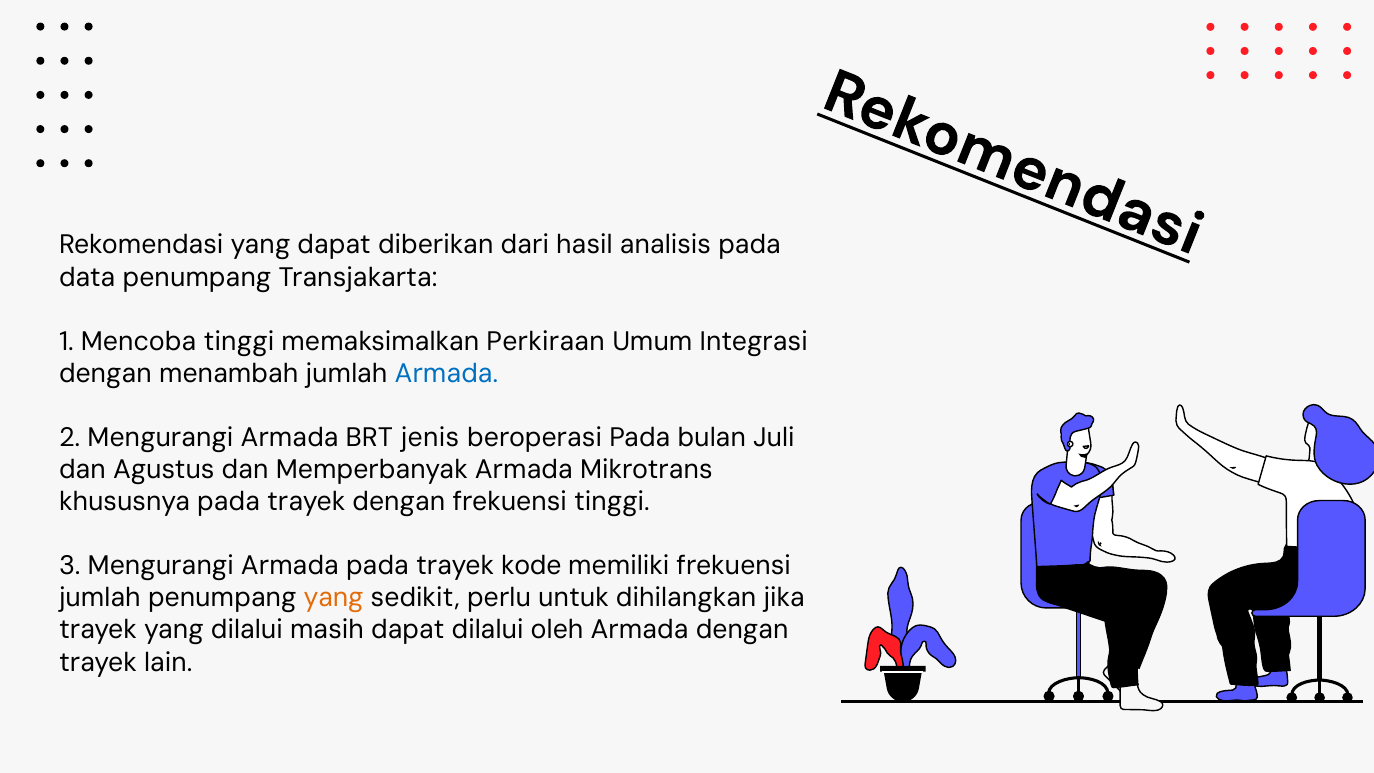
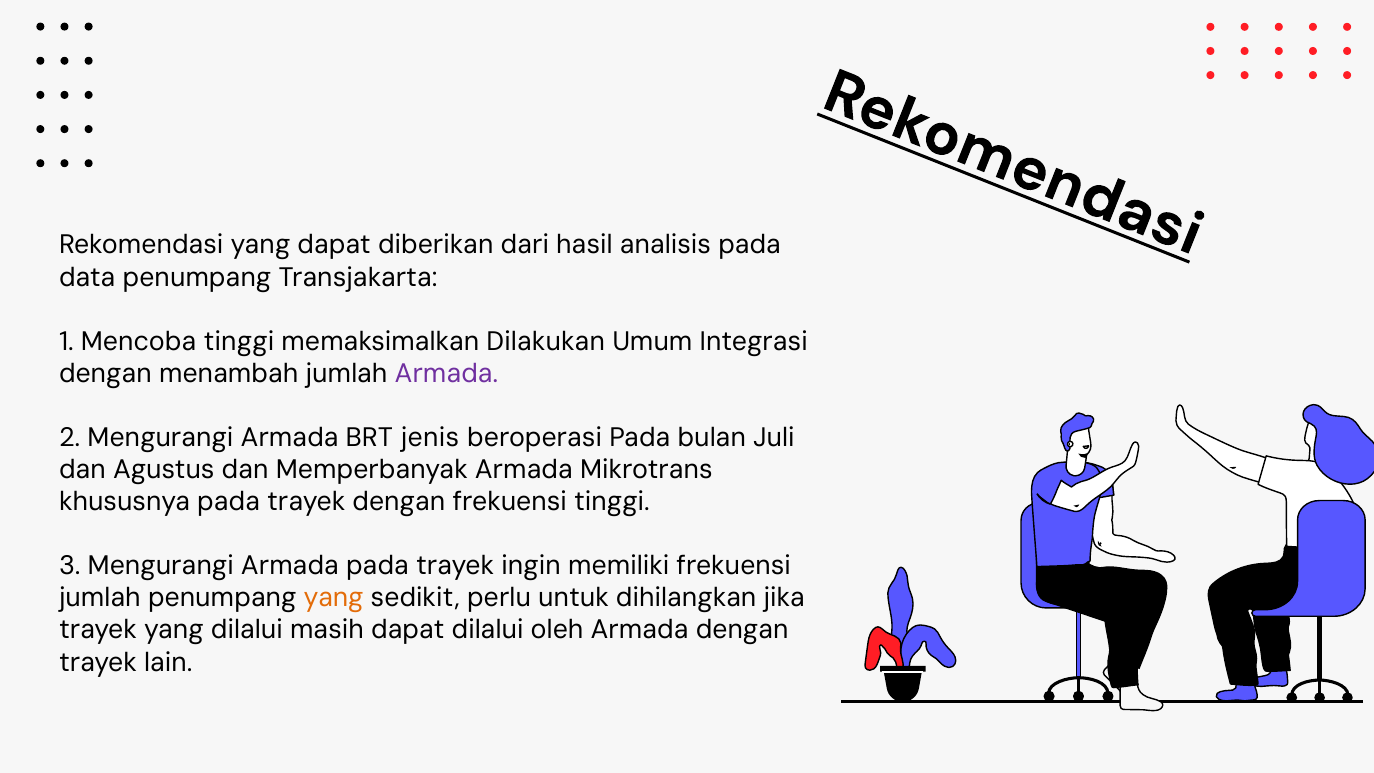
Perkiraan: Perkiraan -> Dilakukan (546, 341)
Armada colour: blue -> purple (446, 373)
kode: kode -> ingin (531, 566)
